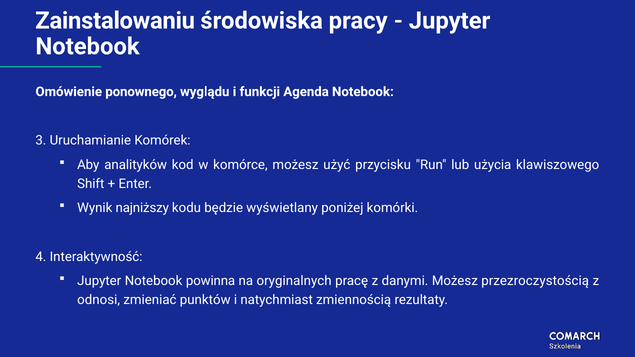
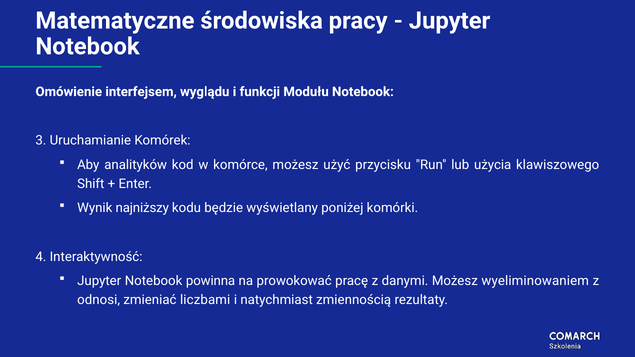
Zainstalowaniu: Zainstalowaniu -> Matematyczne (115, 21)
ponownego: ponownego -> interfejsem (141, 92)
Agenda: Agenda -> Modułu (306, 92)
oryginalnych: oryginalnych -> prowokować (294, 281)
przezroczystością: przezroczystością -> wyeliminowaniem (535, 281)
punktów: punktów -> liczbami (205, 300)
